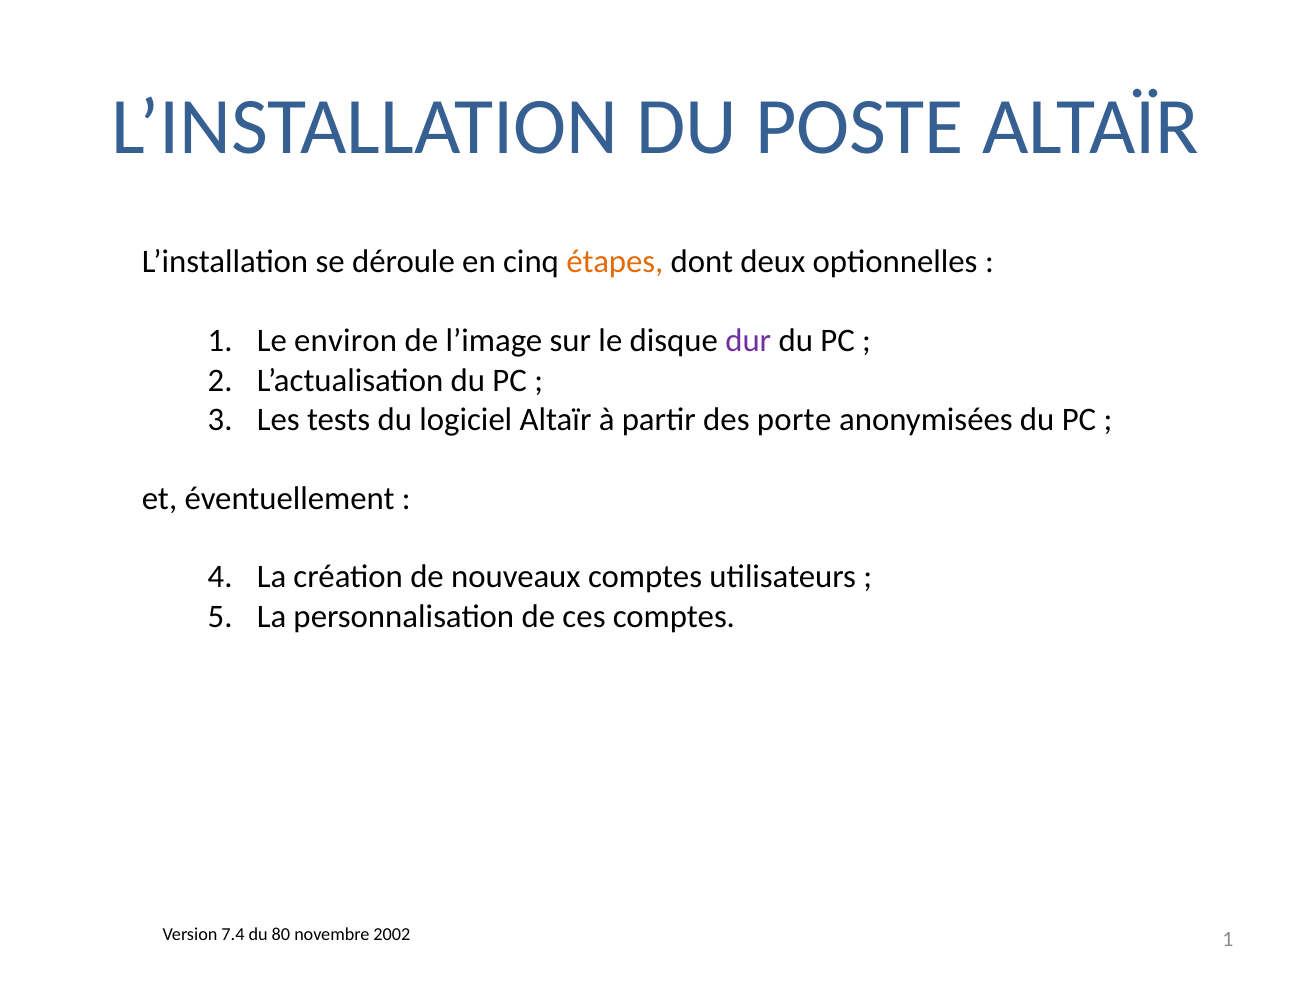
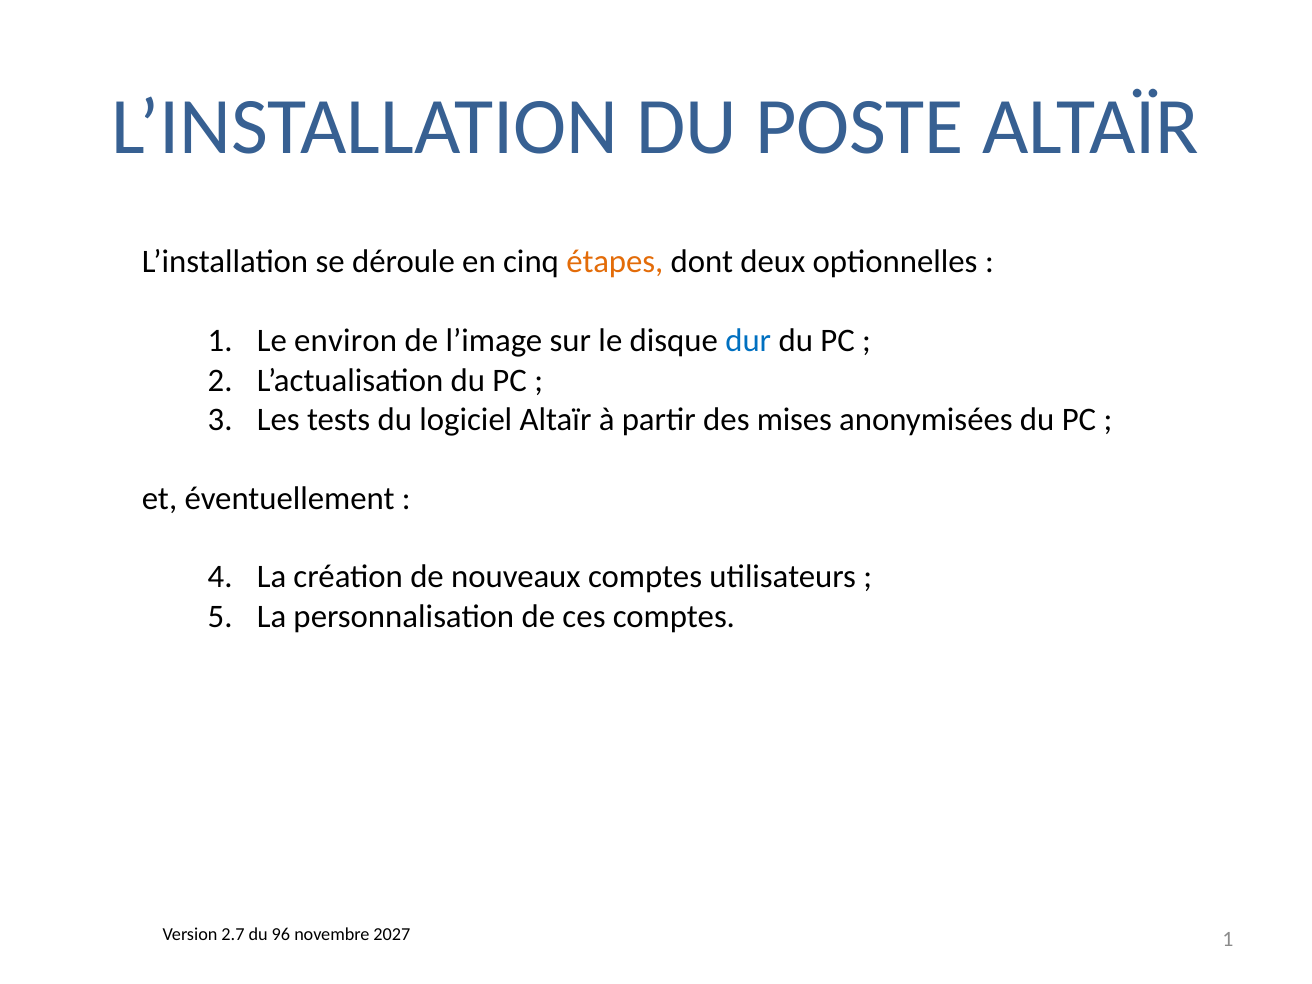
dur colour: purple -> blue (748, 341)
porte: porte -> mises (794, 420)
7.4: 7.4 -> 2.7 (233, 934)
80: 80 -> 96 (281, 934)
2002: 2002 -> 2027 (392, 934)
